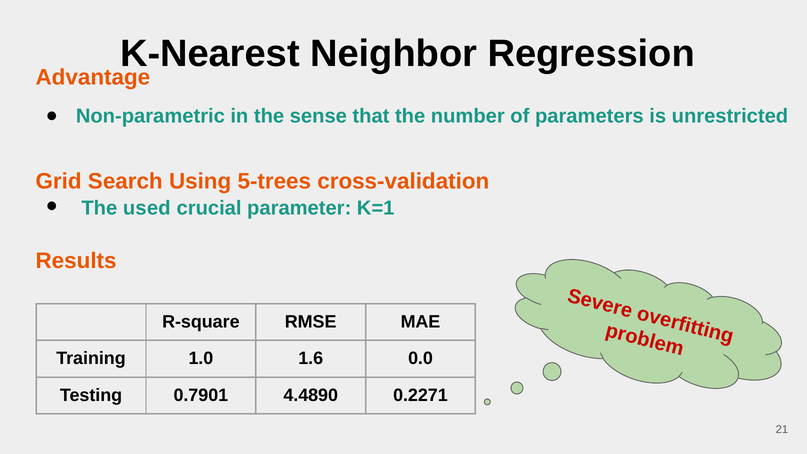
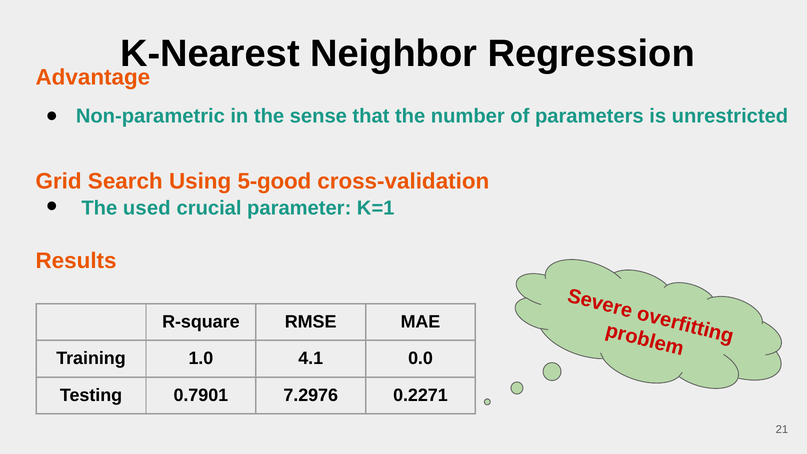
5-trees: 5-trees -> 5-good (274, 181)
1.6: 1.6 -> 4.1 (311, 359)
4.4890: 4.4890 -> 7.2976 (311, 395)
